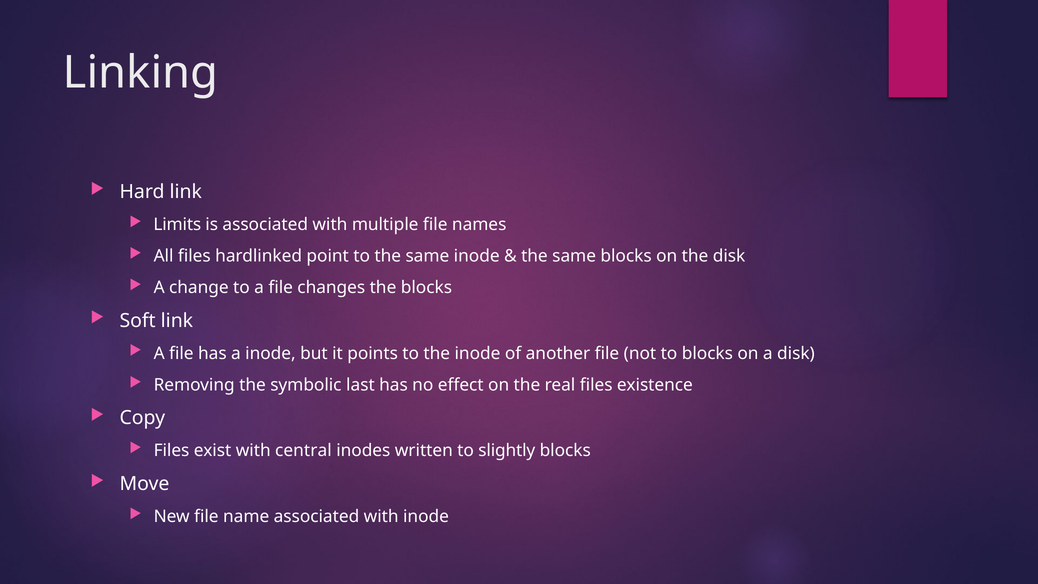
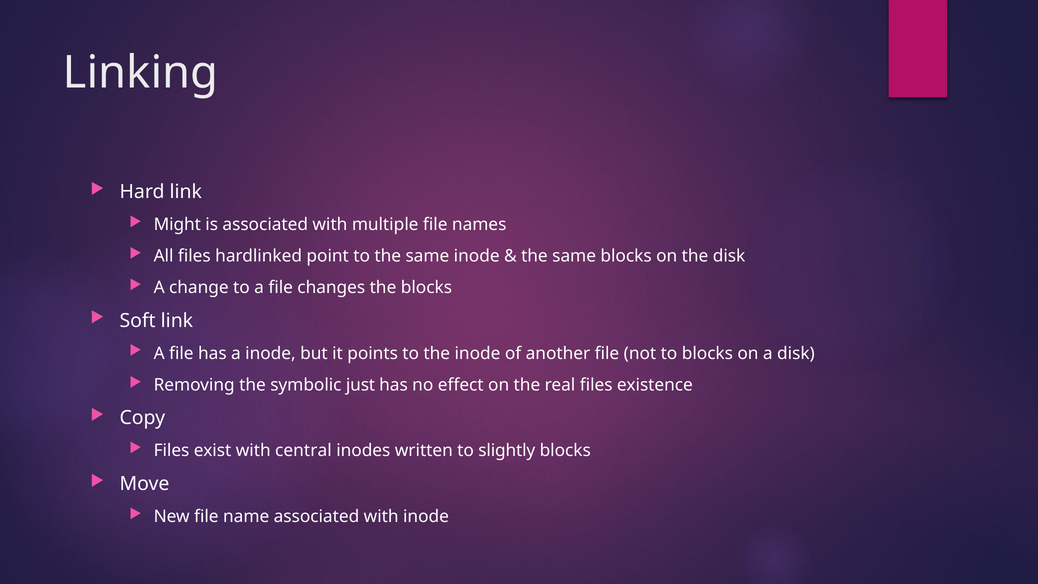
Limits: Limits -> Might (177, 224)
last: last -> just (361, 385)
